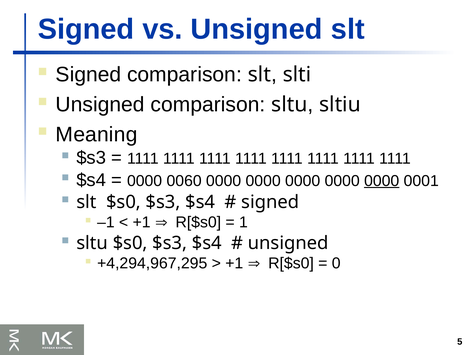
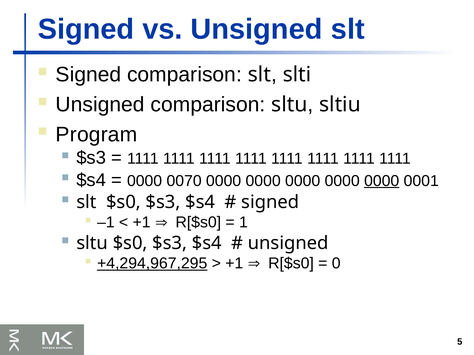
Meaning: Meaning -> Program (97, 135)
0060: 0060 -> 0070 (184, 181)
+4,294,967,295 underline: none -> present (152, 264)
